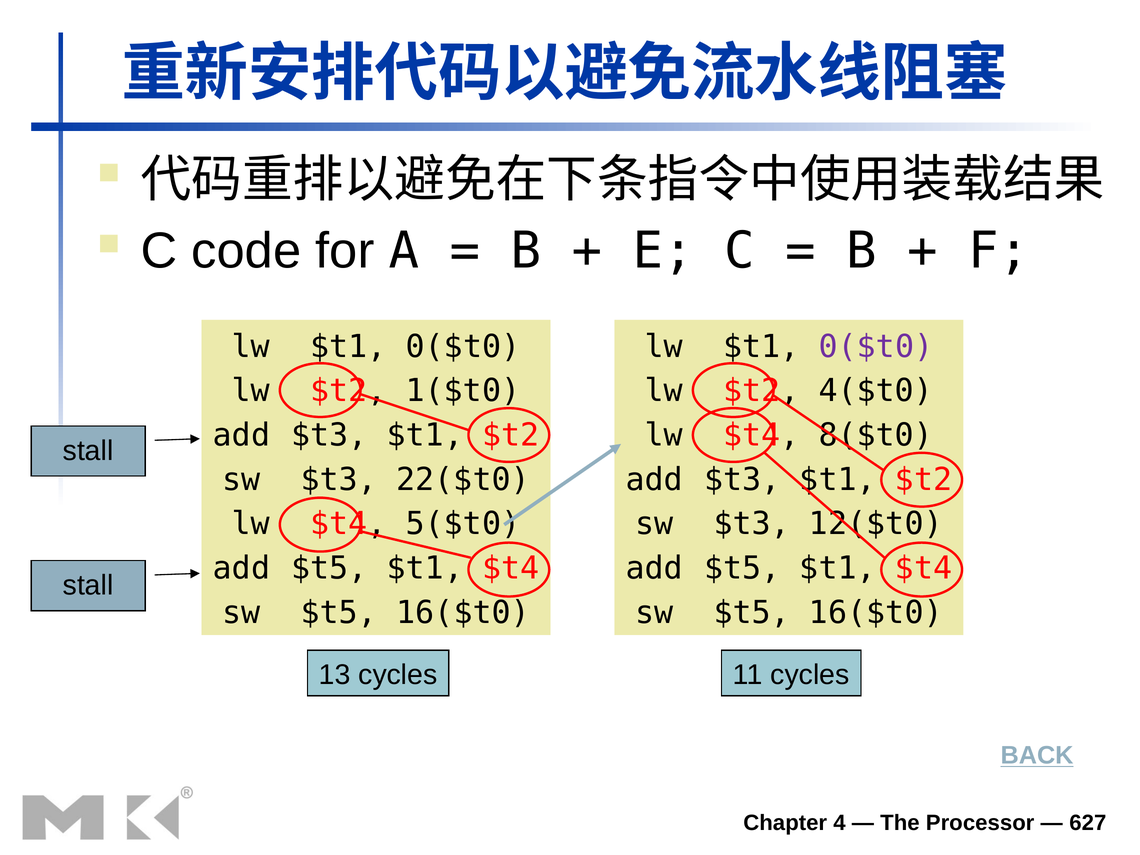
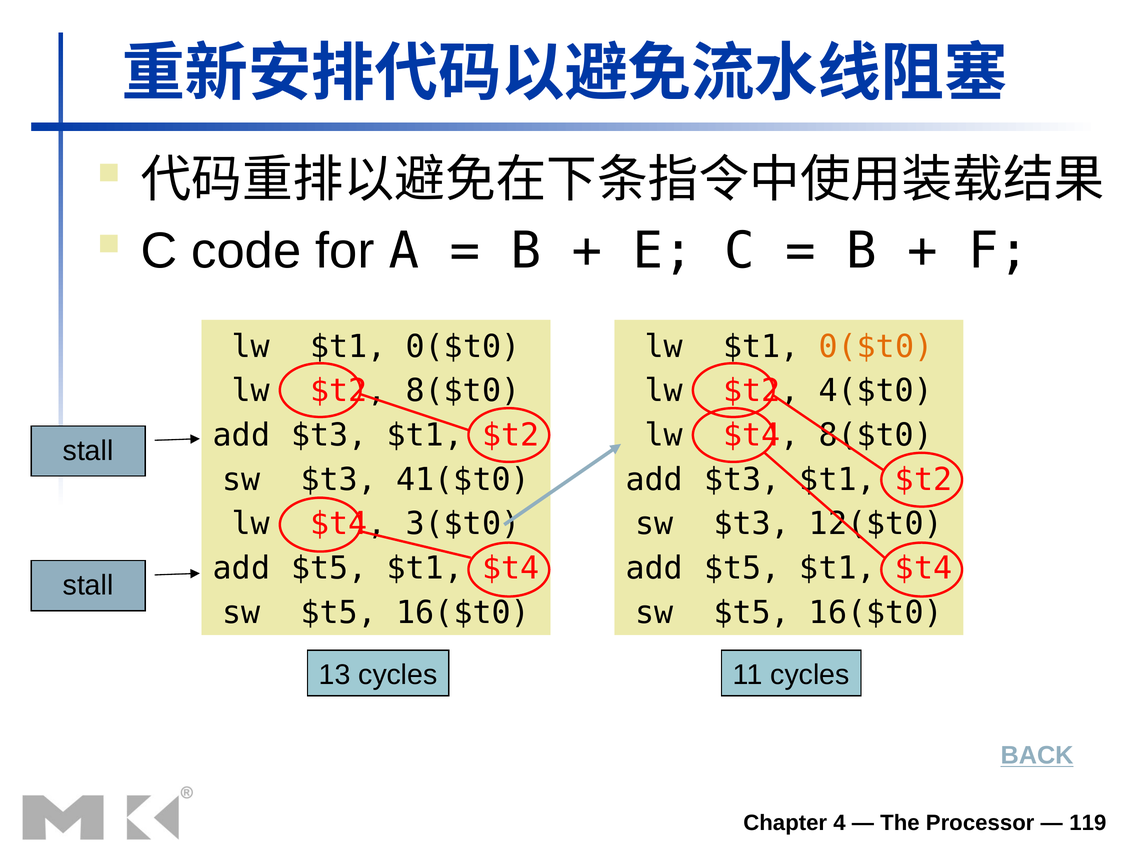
0($t0 colour: purple -> orange (876, 347)
$t2 1($t0: 1($t0 -> 8($t0 (463, 391)
22($t0: 22($t0 -> 41($t0 (463, 480)
5($t0: 5($t0 -> 3($t0 (463, 524)
627: 627 -> 119 (1088, 823)
